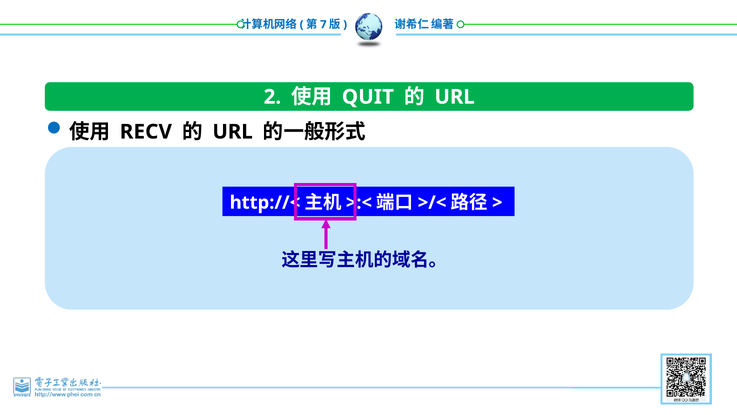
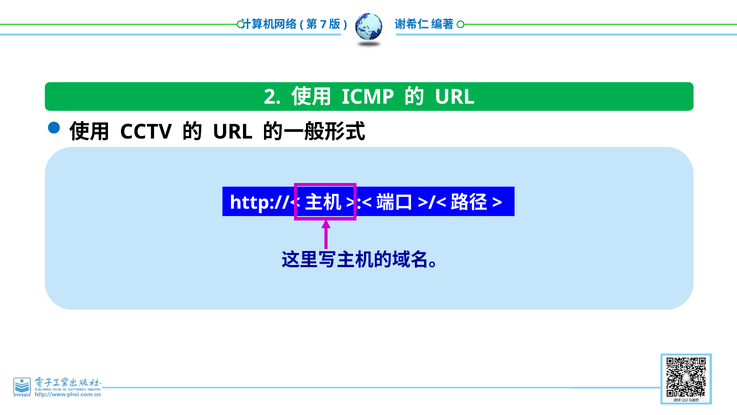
QUIT: QUIT -> ICMP (368, 97)
RECV: RECV -> CCTV (146, 132)
